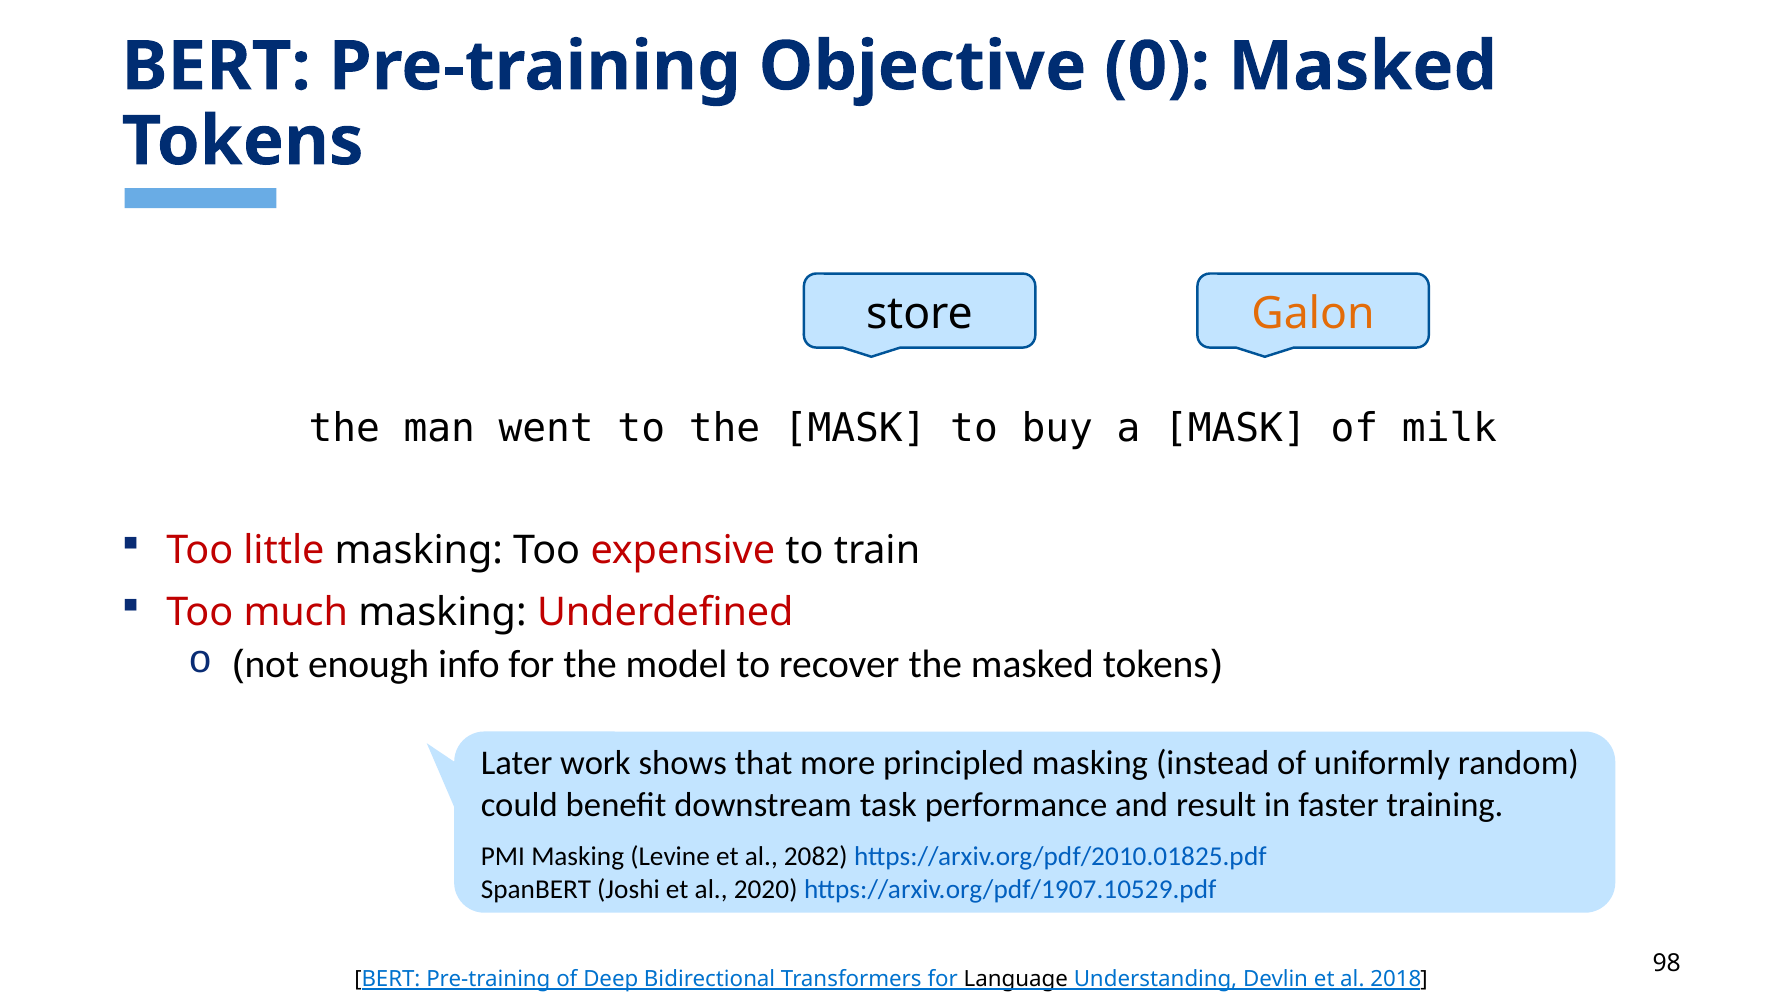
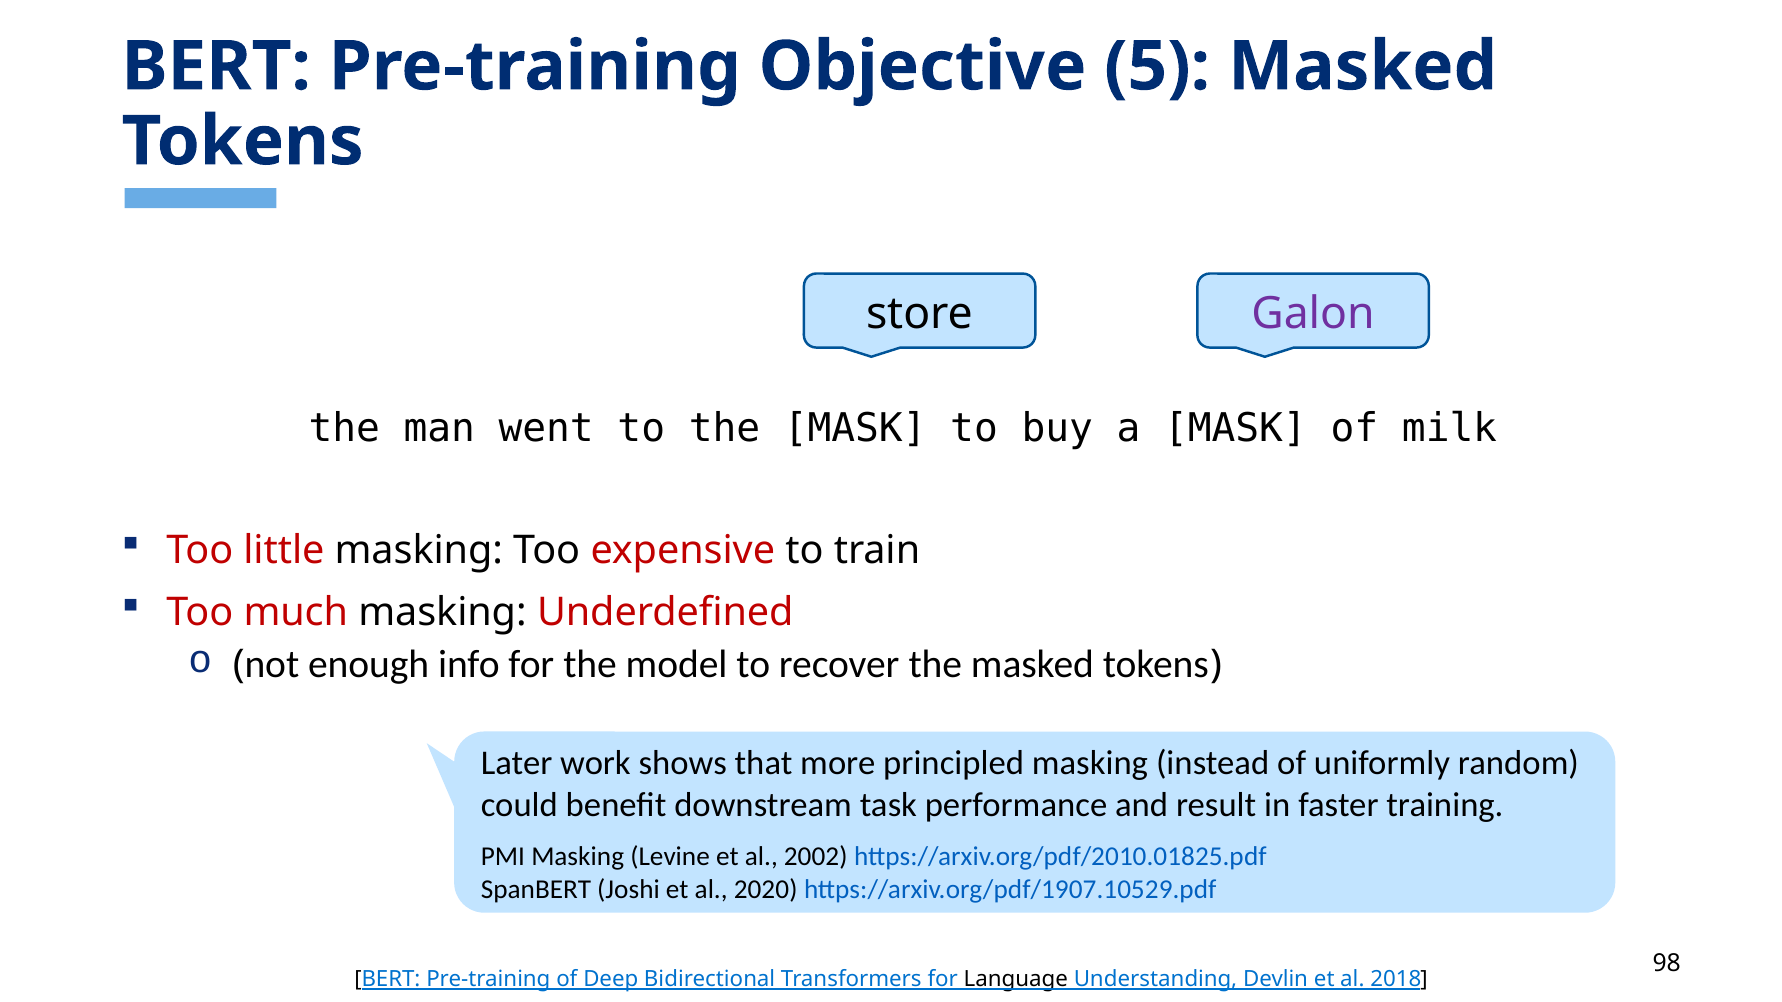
0: 0 -> 5 (1157, 67)
Galon colour: orange -> purple (1313, 314)
2082: 2082 -> 2002 (816, 857)
